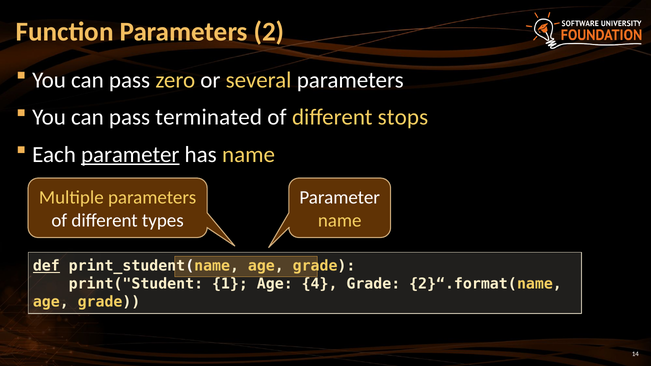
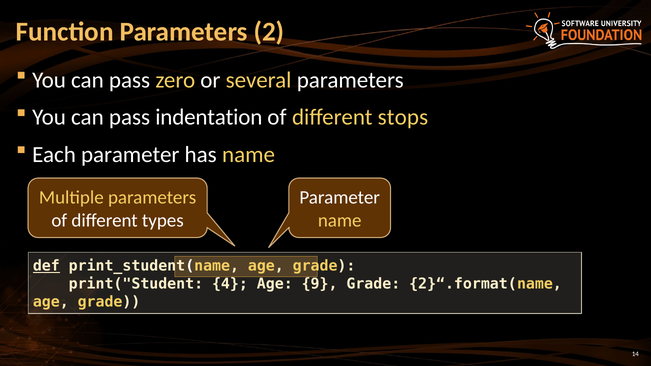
terminated: terminated -> indentation (209, 117)
parameter underline: present -> none (130, 155)
1: 1 -> 4 (230, 284)
4: 4 -> 9 (320, 284)
